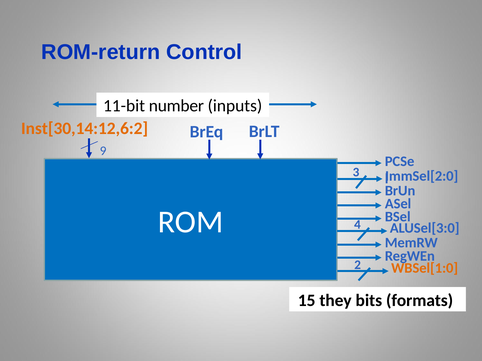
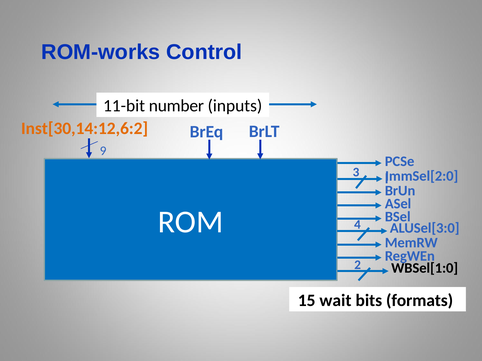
ROM-return: ROM-return -> ROM-works (101, 52)
WBSel[1:0 colour: orange -> black (425, 268)
they: they -> wait (335, 301)
